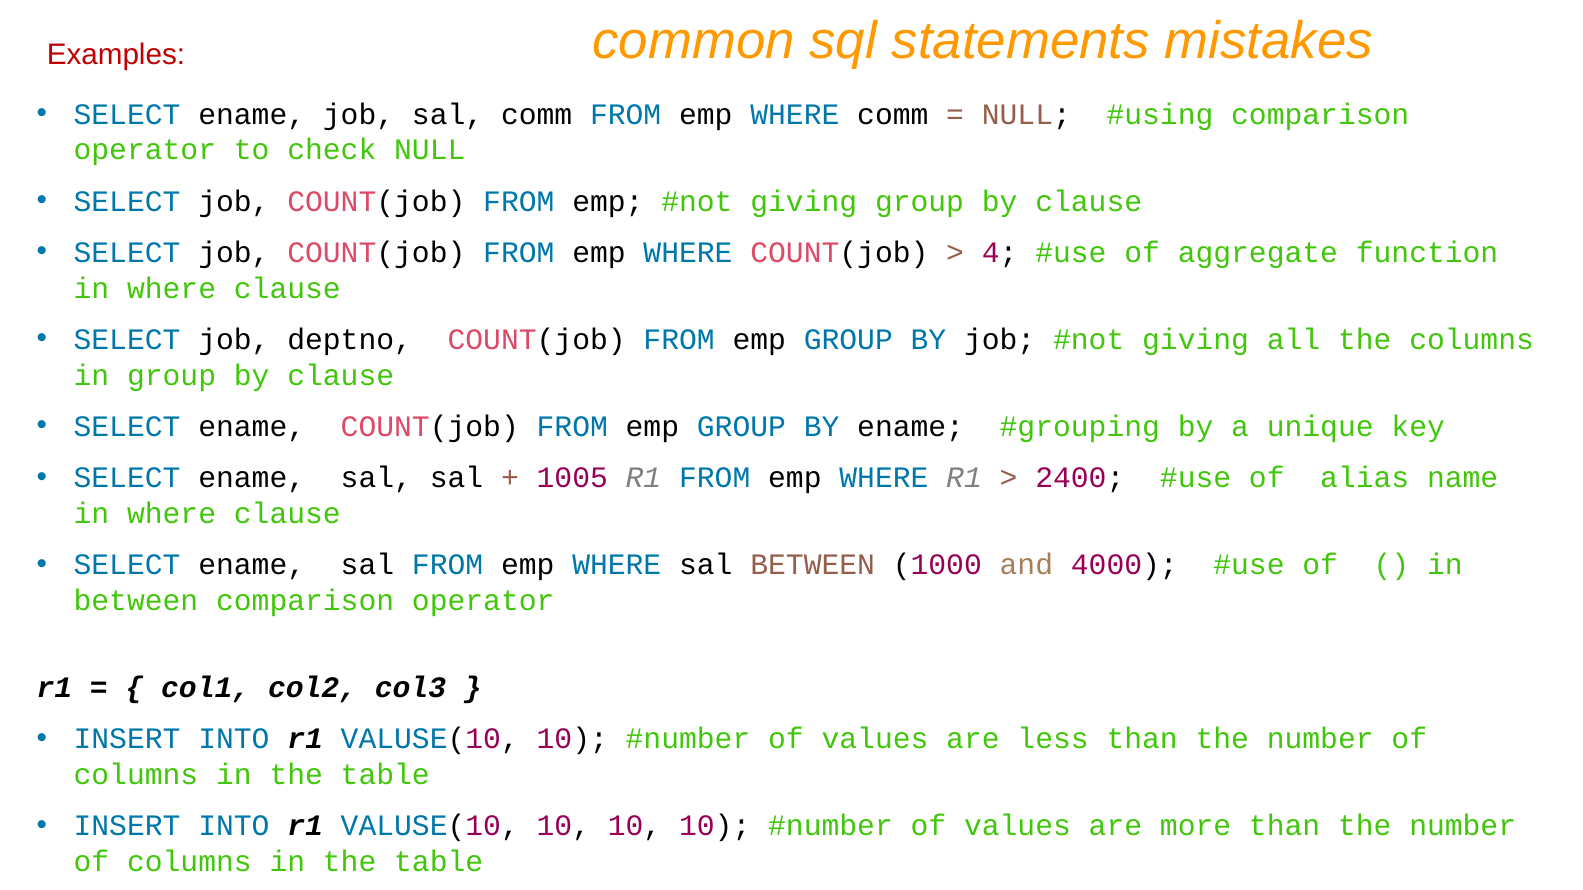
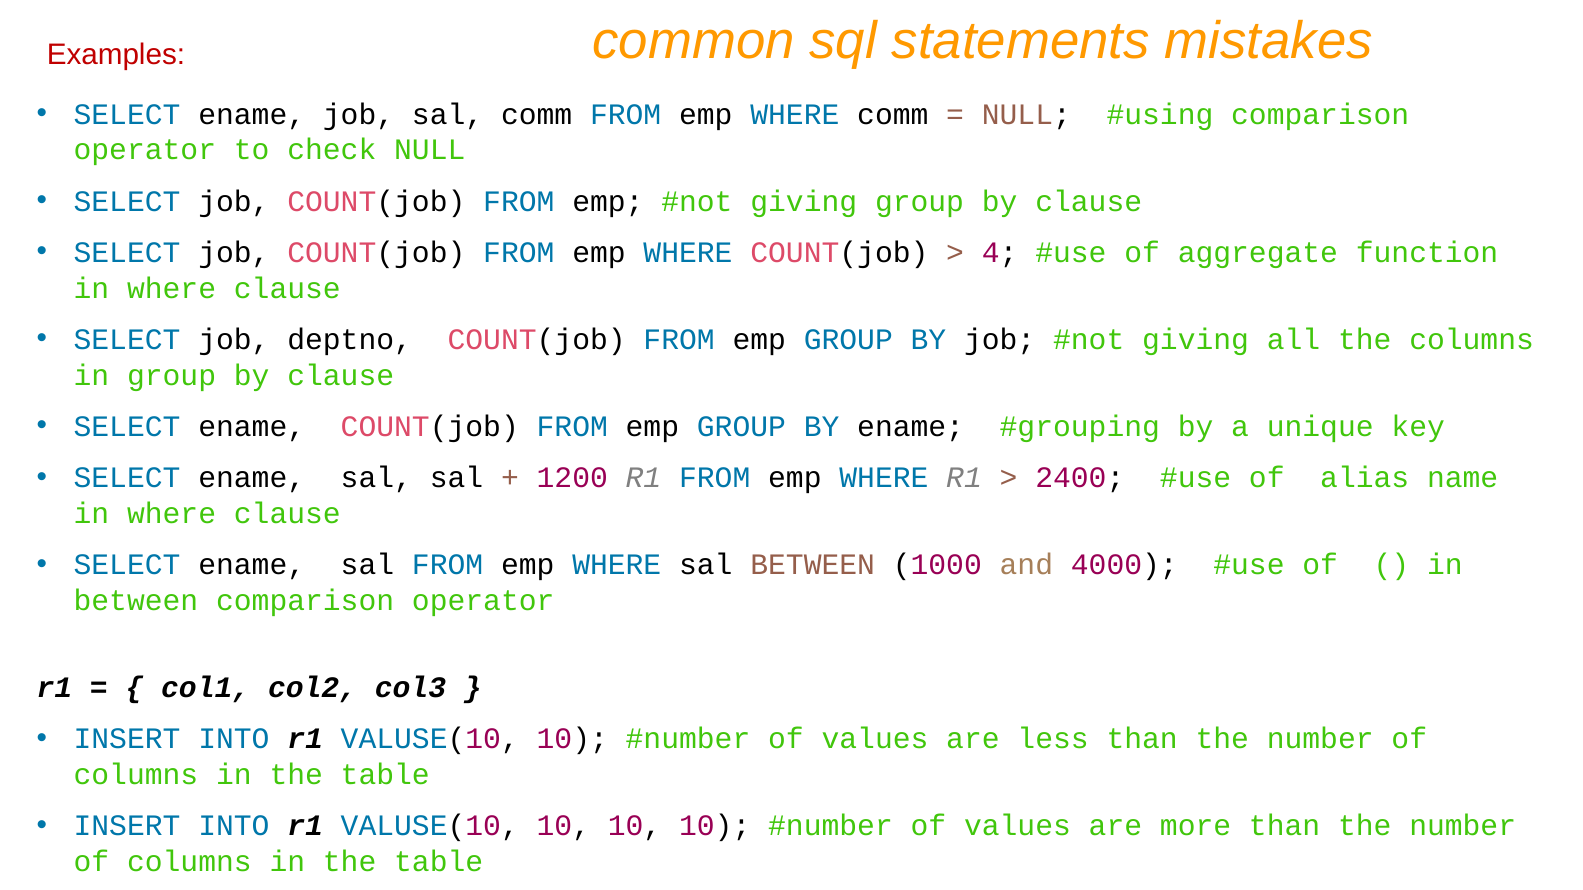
1005: 1005 -> 1200 (572, 478)
